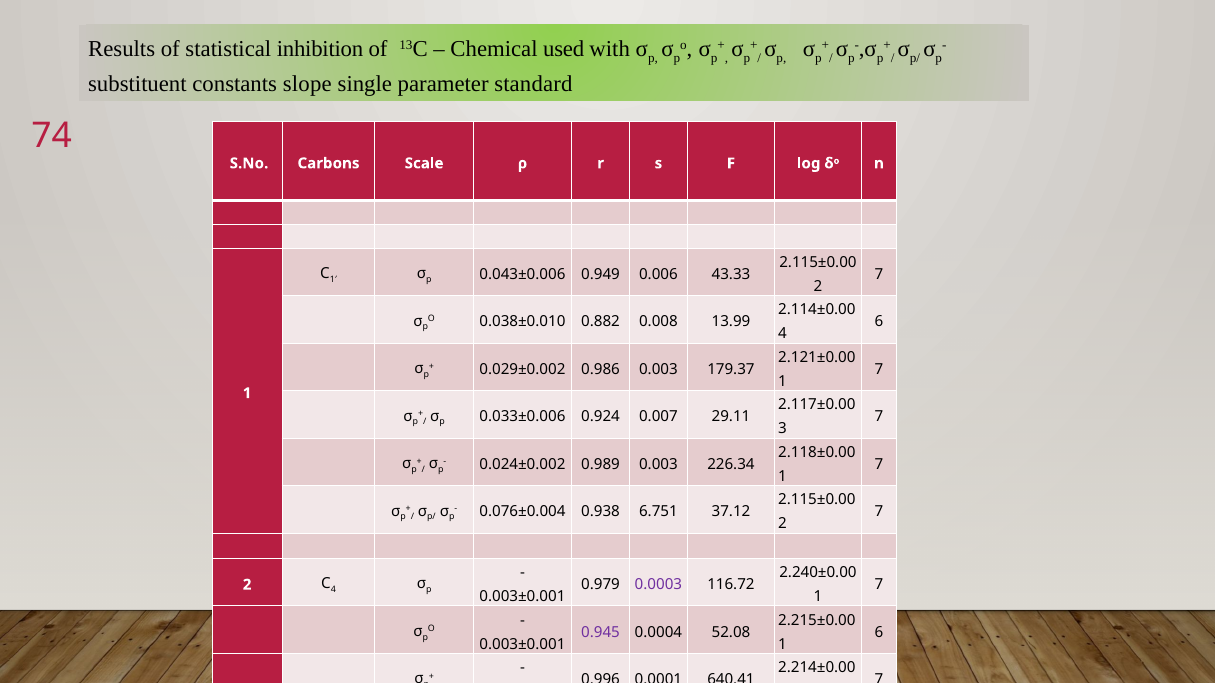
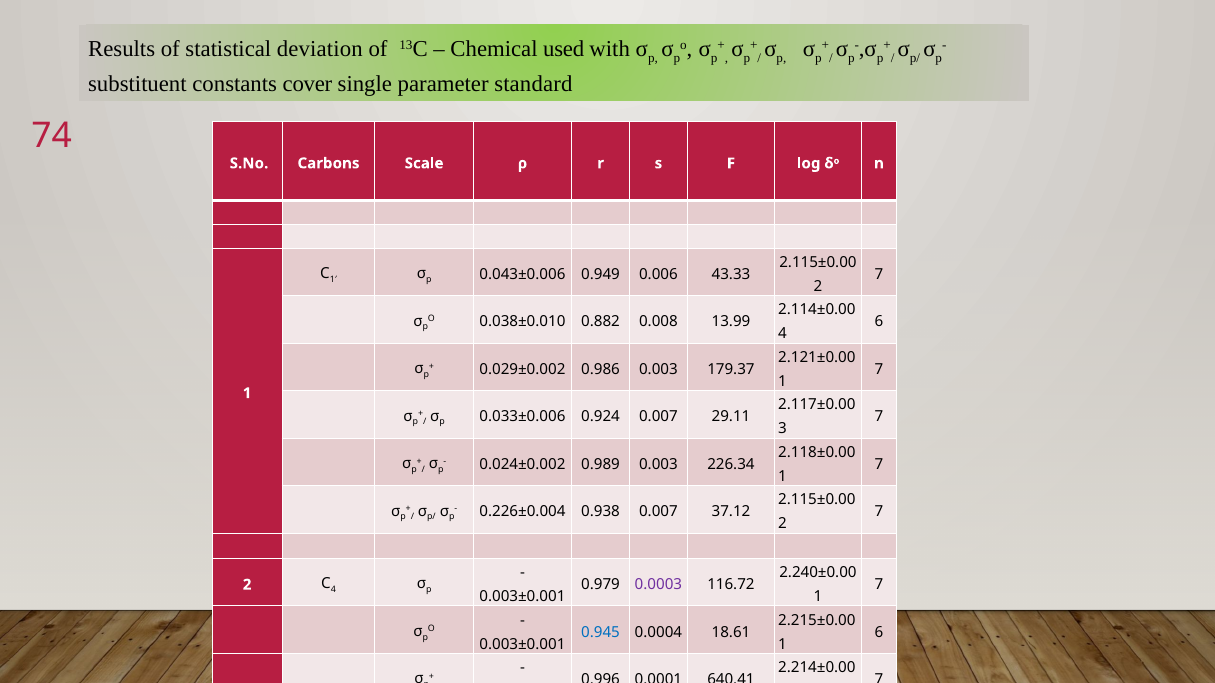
inhibition: inhibition -> deviation (320, 49)
slope: slope -> cover (307, 84)
0.076±0.004: 0.076±0.004 -> 0.226±0.004 (522, 512)
0.938 6.751: 6.751 -> 0.007 (658, 512)
0.945 colour: purple -> blue (601, 633)
52.08: 52.08 -> 18.61 (731, 633)
